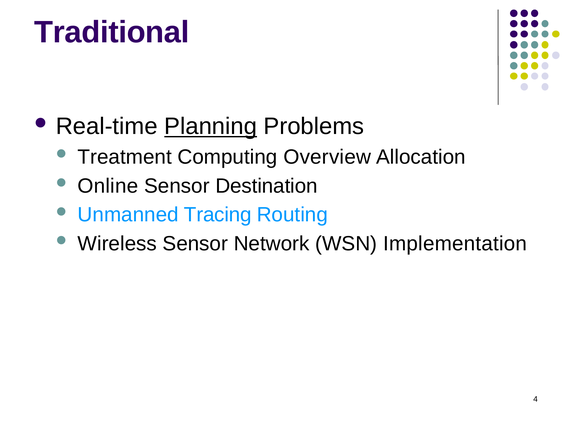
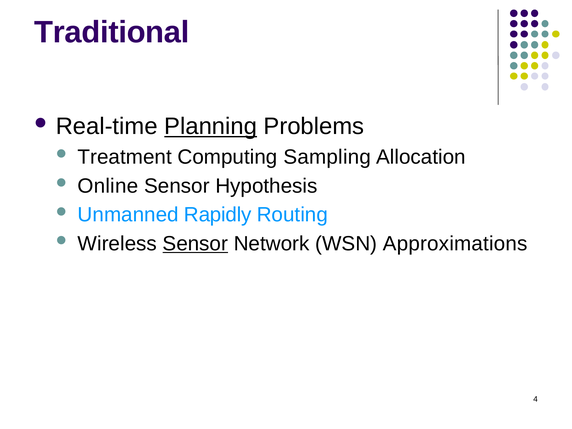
Overview: Overview -> Sampling (327, 157)
Destination: Destination -> Hypothesis (266, 186)
Tracing: Tracing -> Rapidly (218, 215)
Sensor underline: none -> present (195, 244)
Implementation: Implementation -> Approximations (455, 244)
